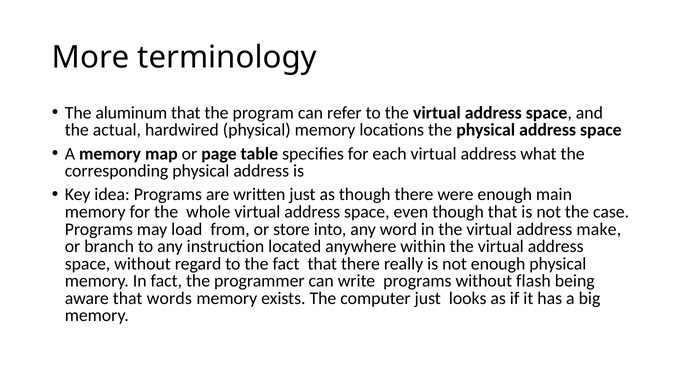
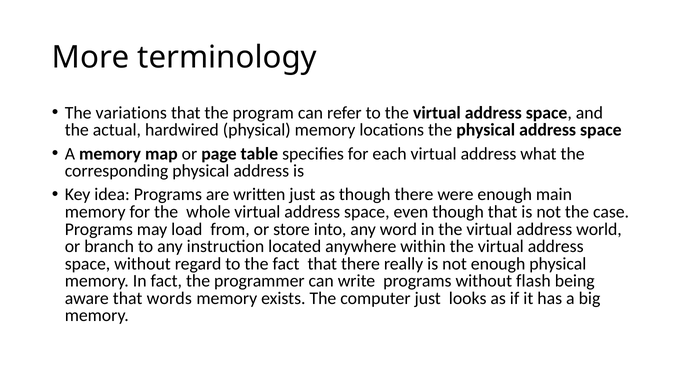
aluminum: aluminum -> variations (131, 113)
make: make -> world (599, 229)
